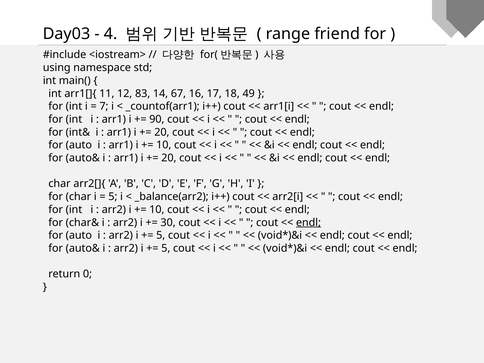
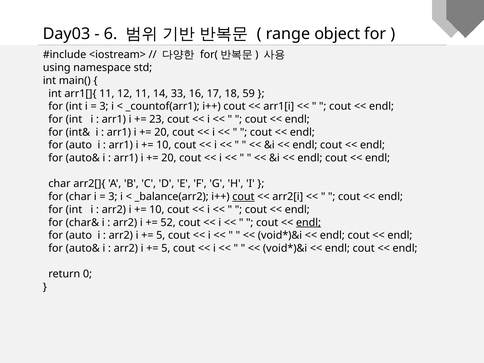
4: 4 -> 6 (111, 34)
friend: friend -> object (337, 34)
12 83: 83 -> 11 (143, 93)
67: 67 -> 33 (178, 93)
49: 49 -> 59 (249, 93)
7: 7 -> 3 (104, 106)
90: 90 -> 23 (157, 119)
5: 5 -> 3 (113, 197)
cout underline: none -> present (243, 197)
30: 30 -> 52 (168, 222)
